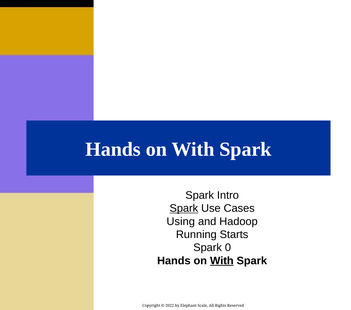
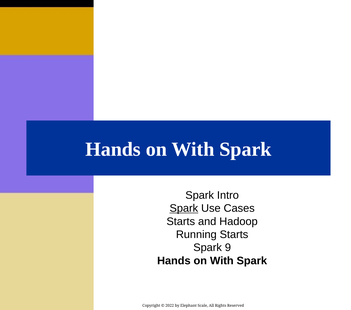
Using: Using -> Starts (181, 222)
0: 0 -> 9 (228, 248)
With underline: present -> none (222, 261)
